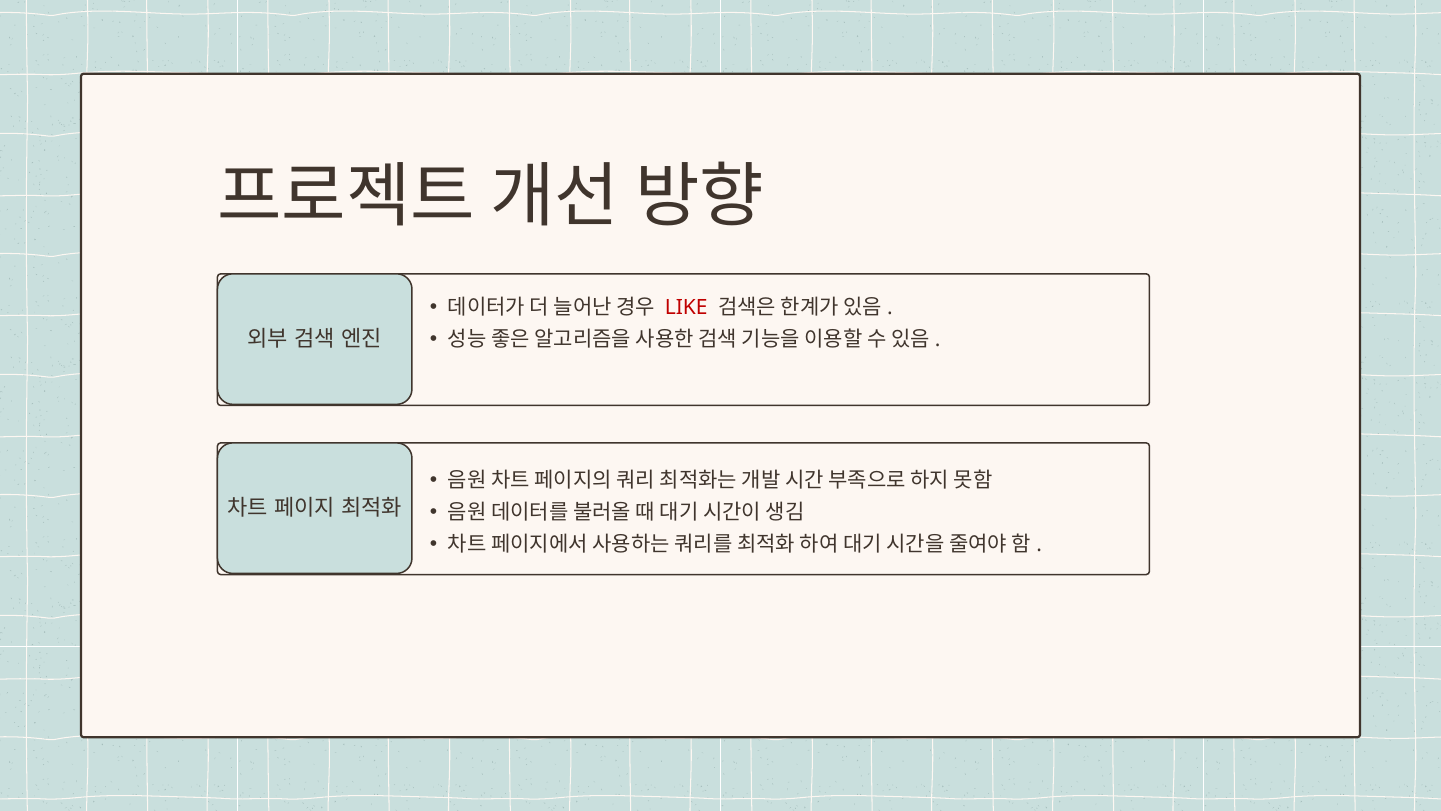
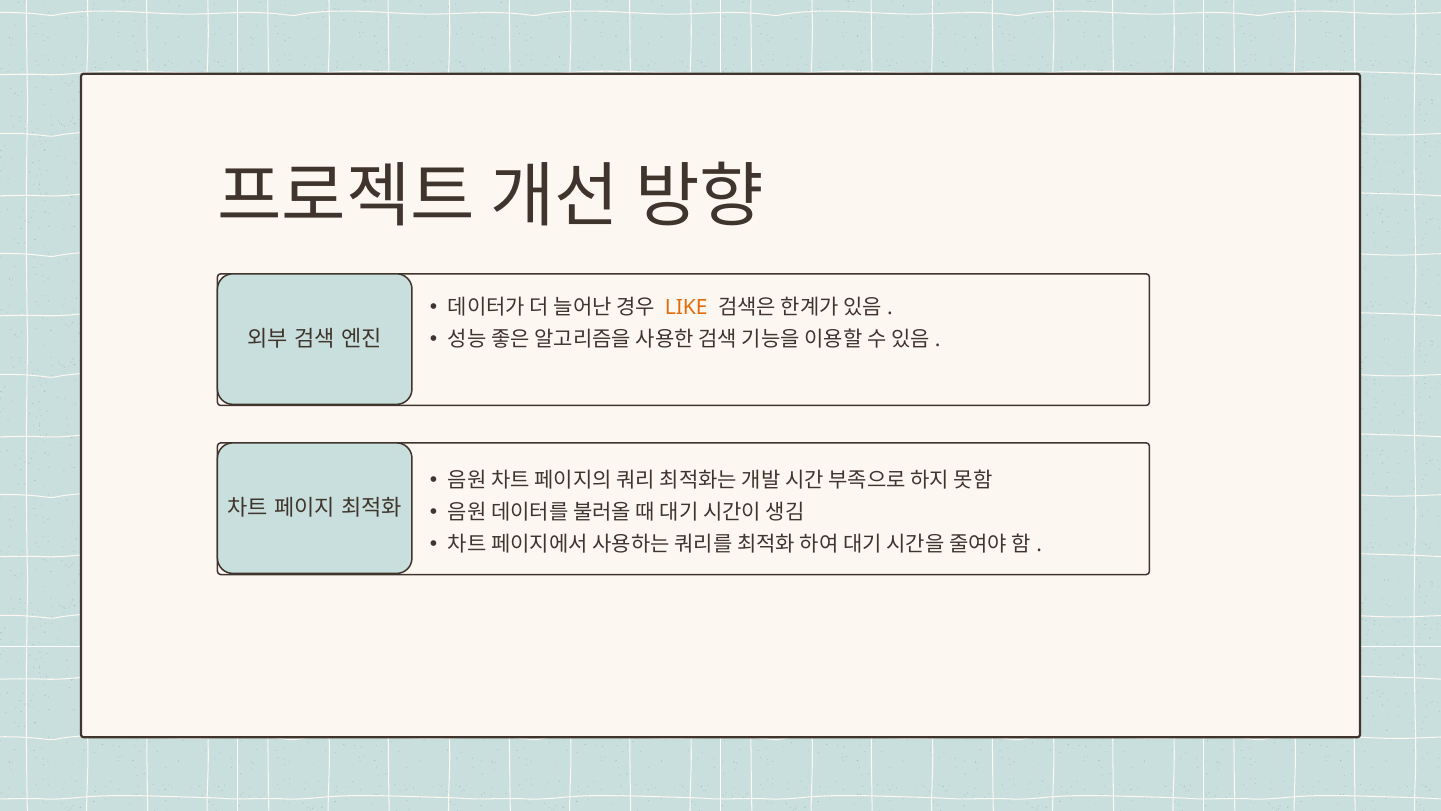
LIKE colour: red -> orange (686, 308)
